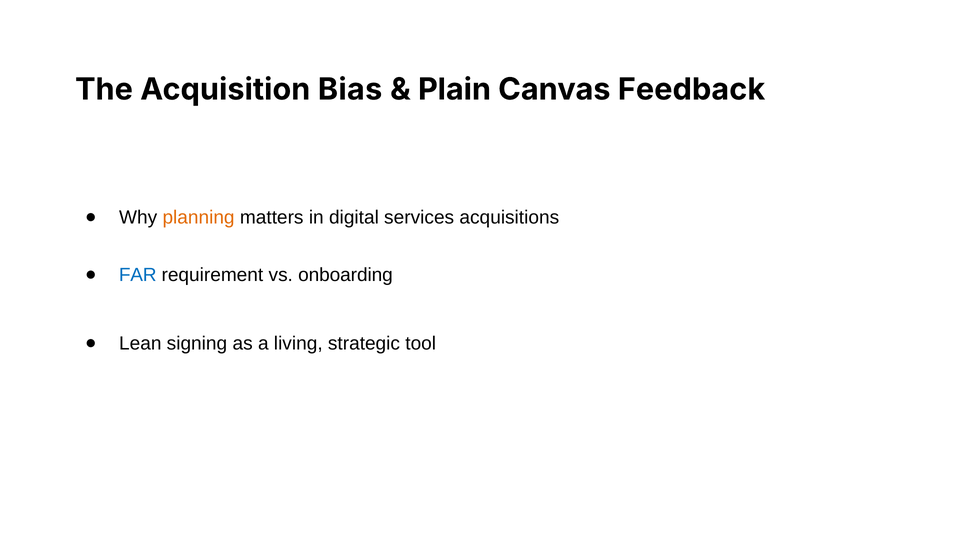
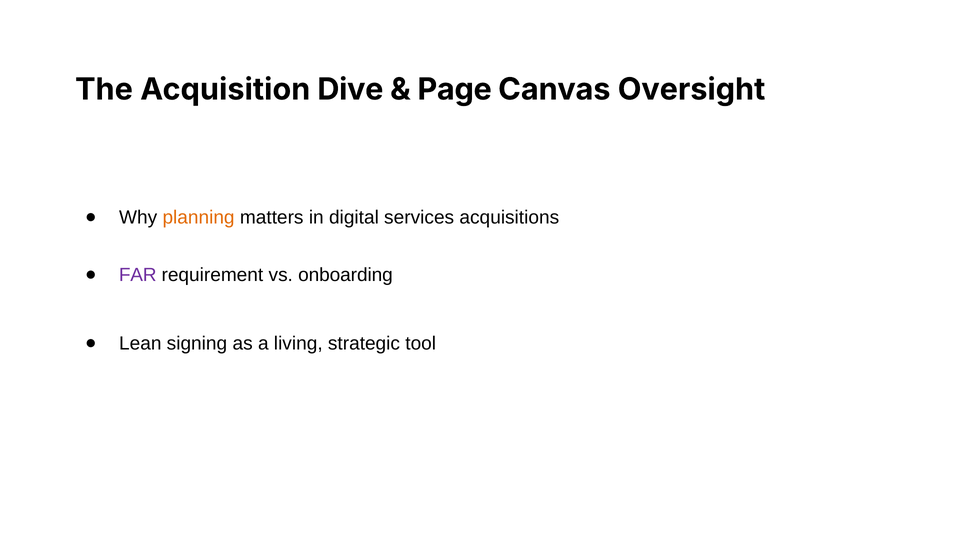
Bias: Bias -> Dive (350, 89)
Plain: Plain -> Page (455, 89)
Feedback: Feedback -> Oversight (692, 89)
FAR colour: blue -> purple (138, 275)
